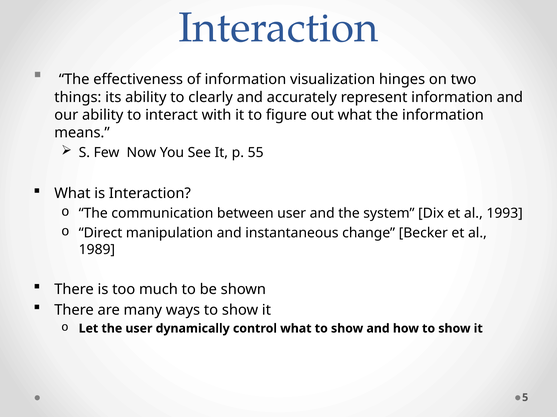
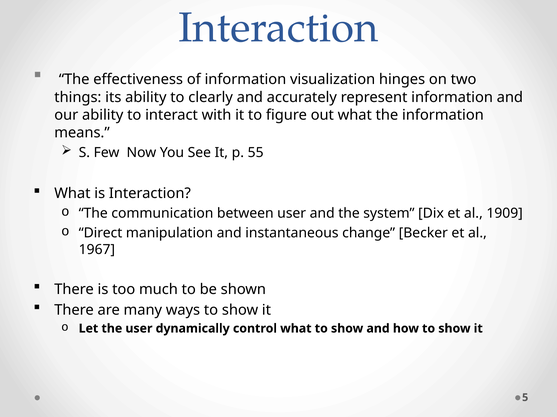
1993: 1993 -> 1909 (505, 214)
1989: 1989 -> 1967 (97, 250)
